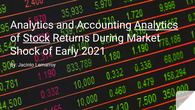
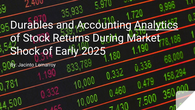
Analytics: Analytics -> Durables (32, 25)
Stock underline: present -> none (36, 38)
2021: 2021 -> 2025 (94, 51)
